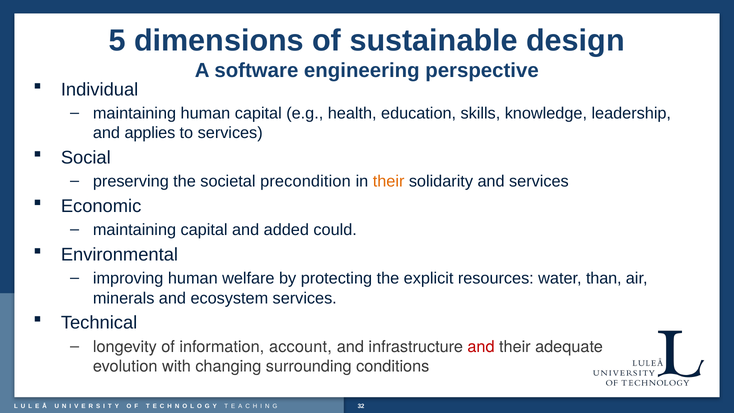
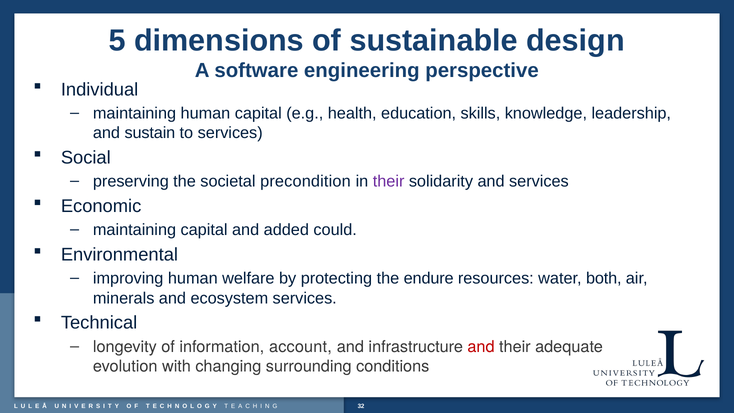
applies: applies -> sustain (150, 133)
their colour: orange -> purple (389, 181)
explicit: explicit -> endure (429, 278)
than: than -> both (604, 278)
